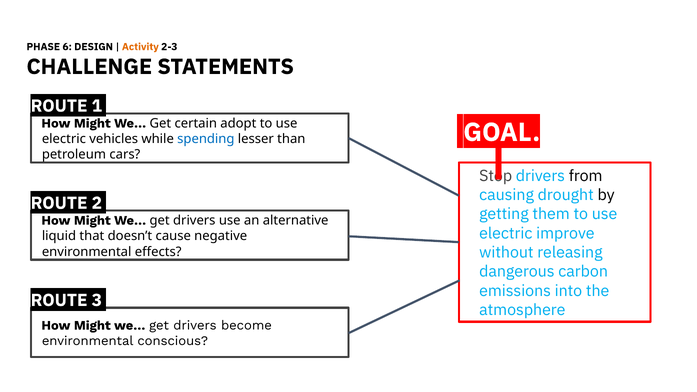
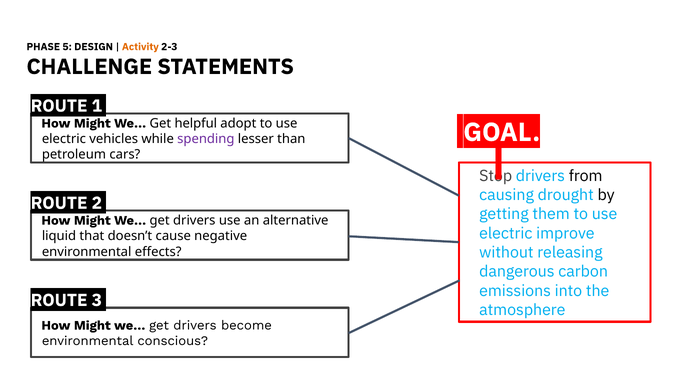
6: 6 -> 5 (67, 47)
certain: certain -> helpful (196, 123)
spending colour: blue -> purple (206, 139)
